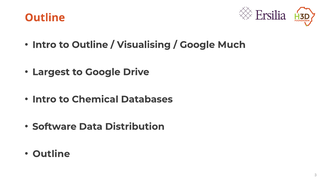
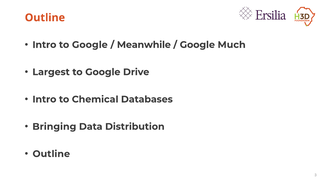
Intro to Outline: Outline -> Google (90, 45)
Visualising: Visualising -> Meanwhile (144, 45)
Software: Software -> Bringing (54, 126)
